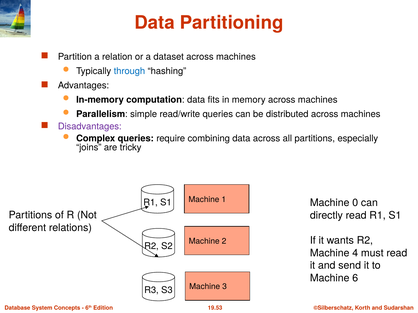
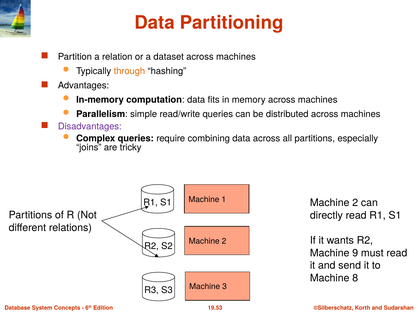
through colour: blue -> orange (129, 71)
0: 0 -> 2 (355, 203)
4: 4 -> 9 (355, 253)
6: 6 -> 8 (355, 278)
